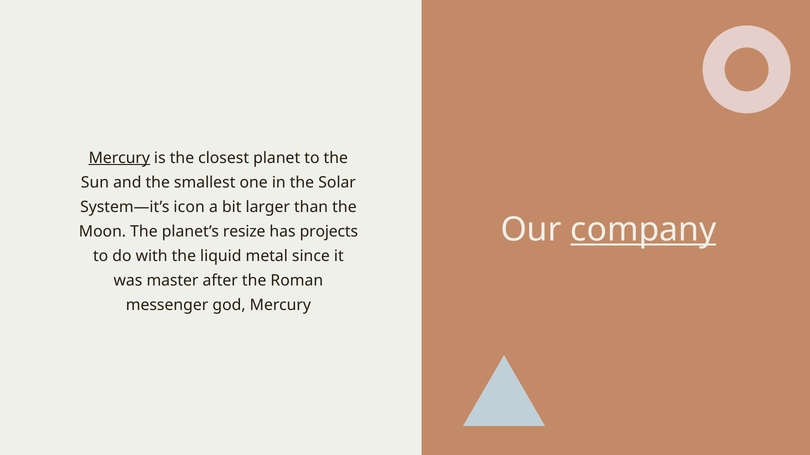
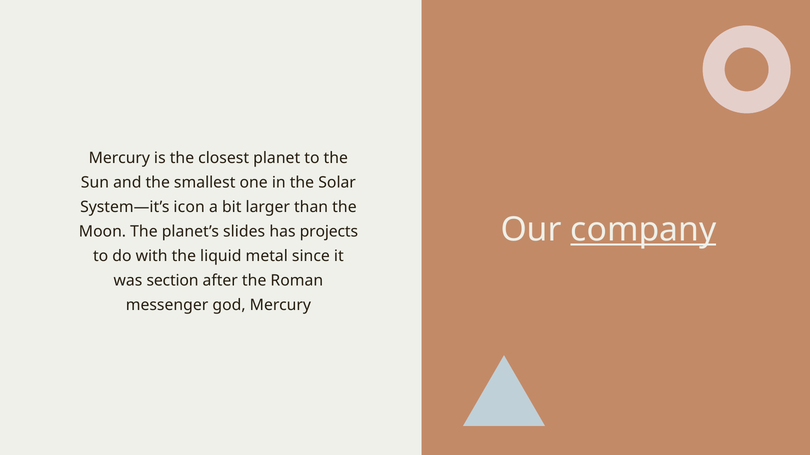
Mercury underline: present -> none (119, 158)
resize: resize -> slides (244, 232)
master: master -> section (173, 281)
